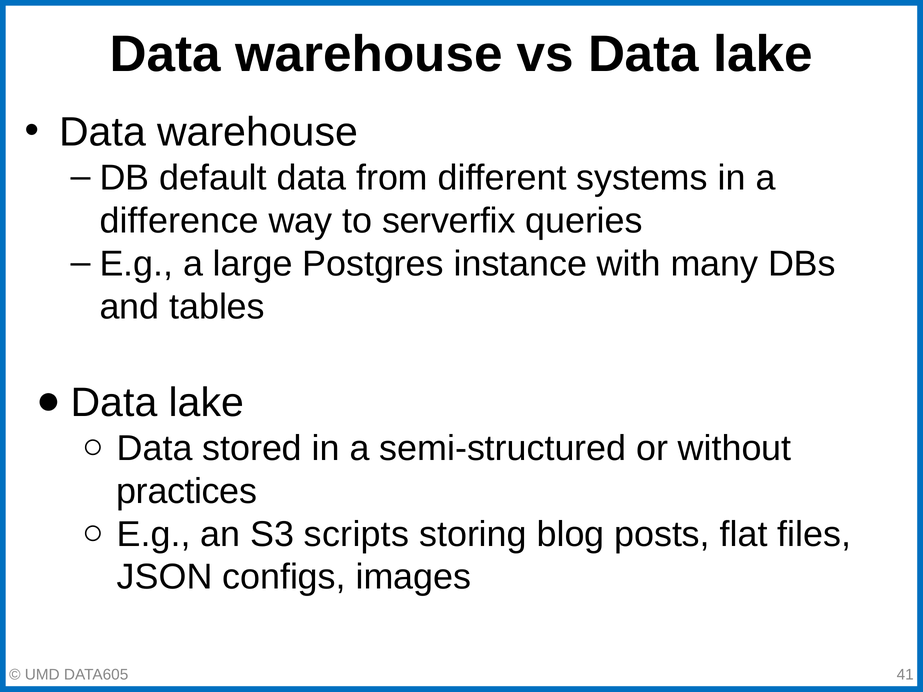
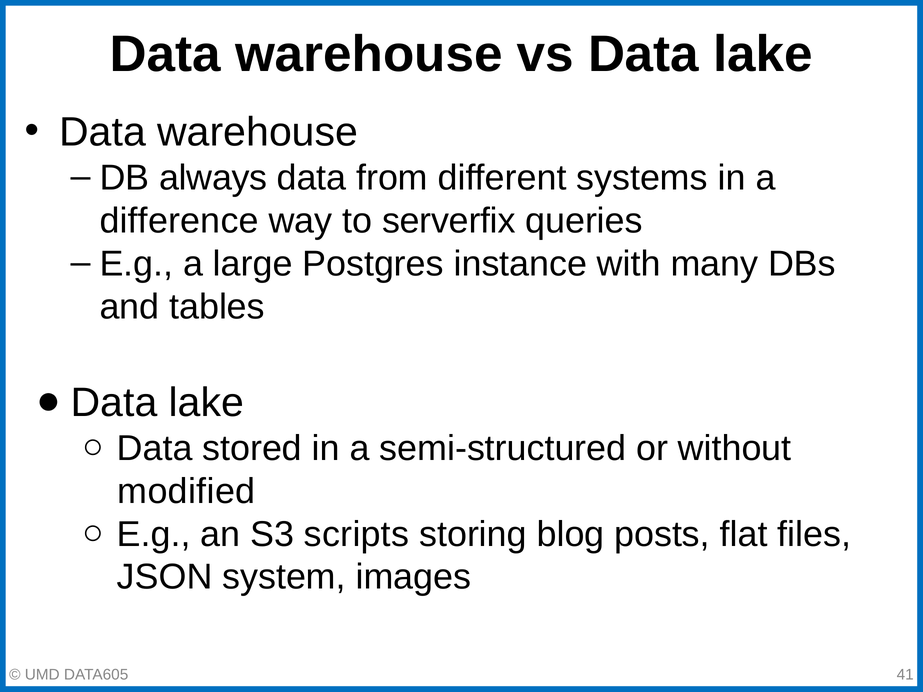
default: default -> always (213, 178)
practices: practices -> modified (186, 491)
configs: configs -> system (284, 577)
